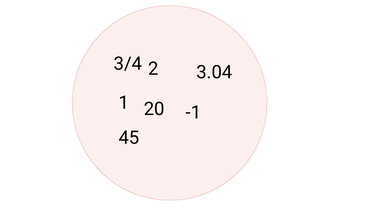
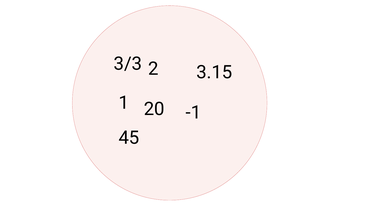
3/4: 3/4 -> 3/3 (128, 64)
3.04: 3.04 -> 3.15 (214, 72)
